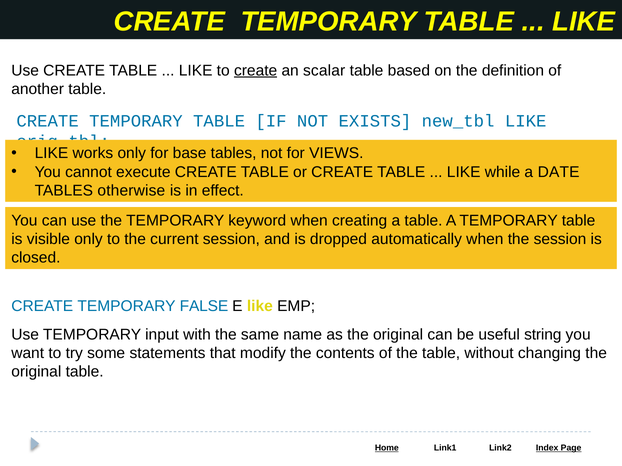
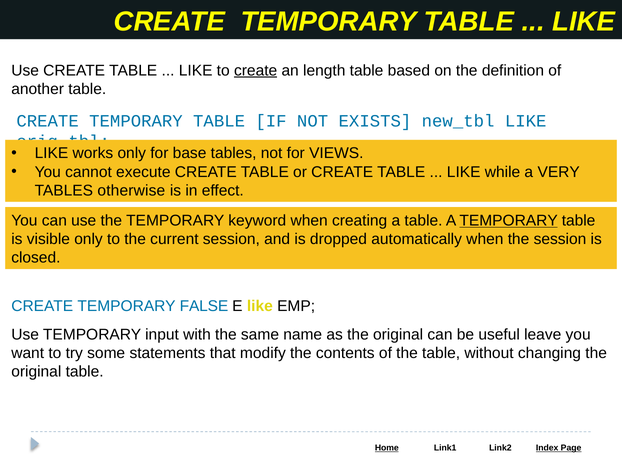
scalar: scalar -> length (324, 70)
DATE: DATE -> VERY (559, 172)
TEMPORARY underline: none -> present (509, 221)
string: string -> leave (543, 335)
